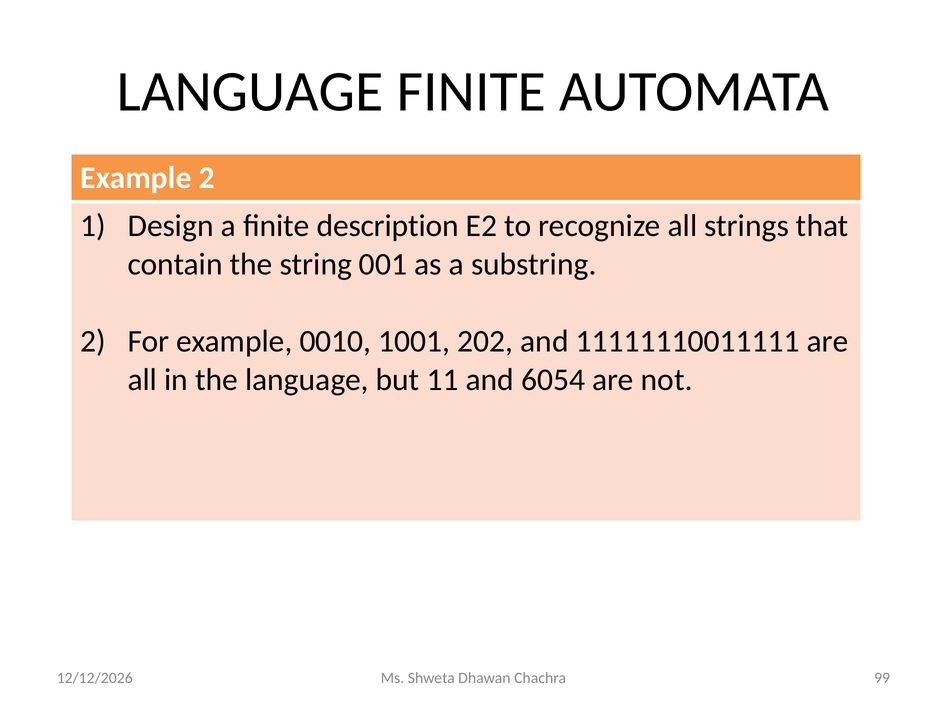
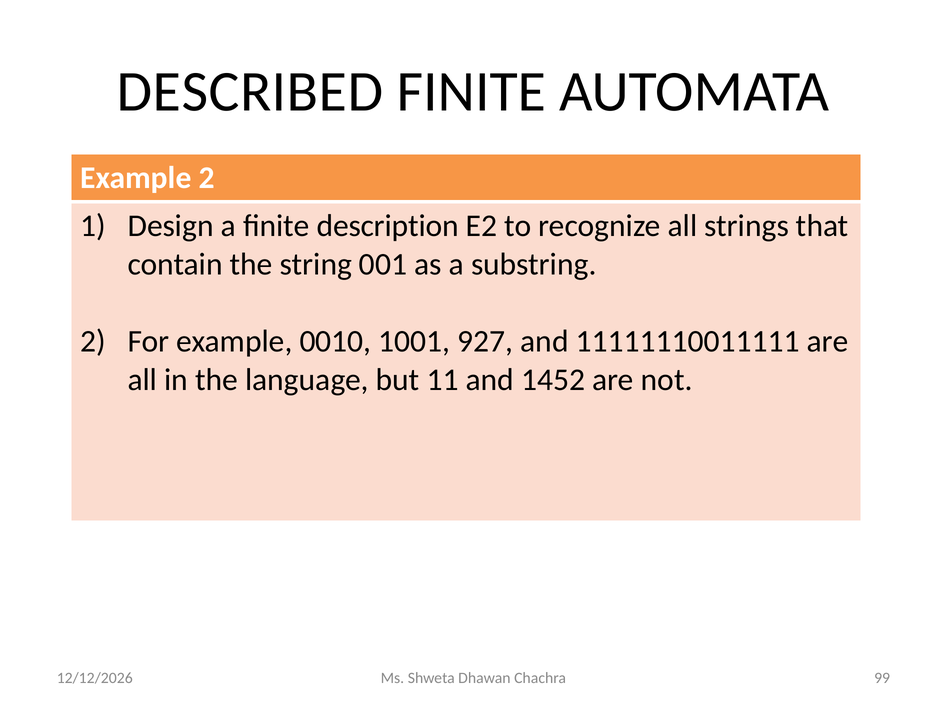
LANGUAGE: LANGUAGE -> DESCRIBED (250, 92)
202: 202 -> 927 (485, 342)
6054: 6054 -> 1452 (553, 380)
